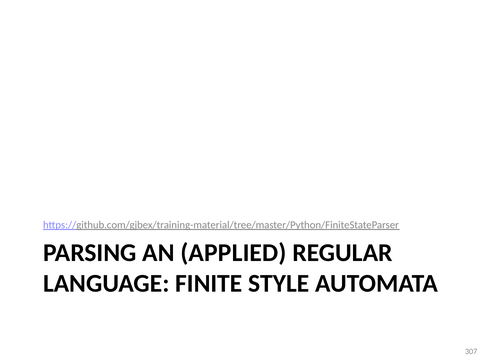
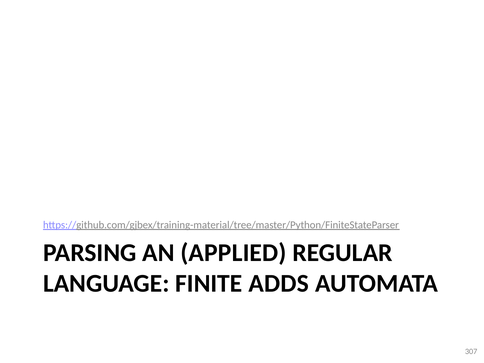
STYLE: STYLE -> ADDS (279, 283)
